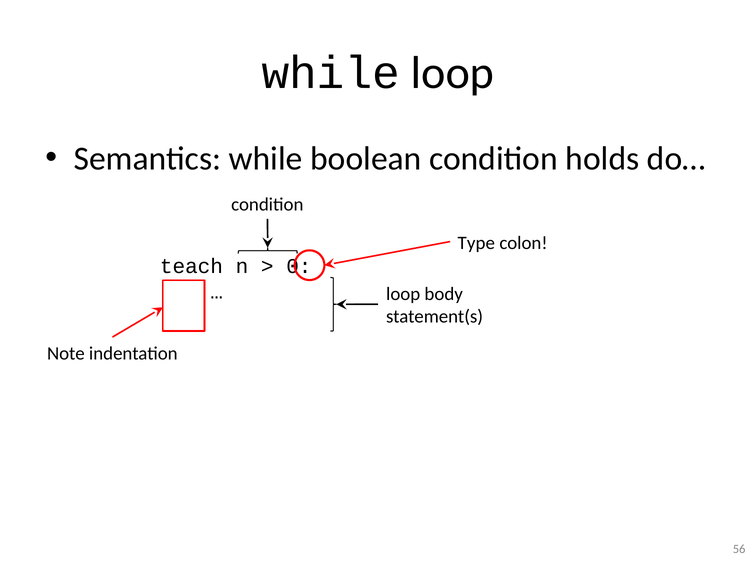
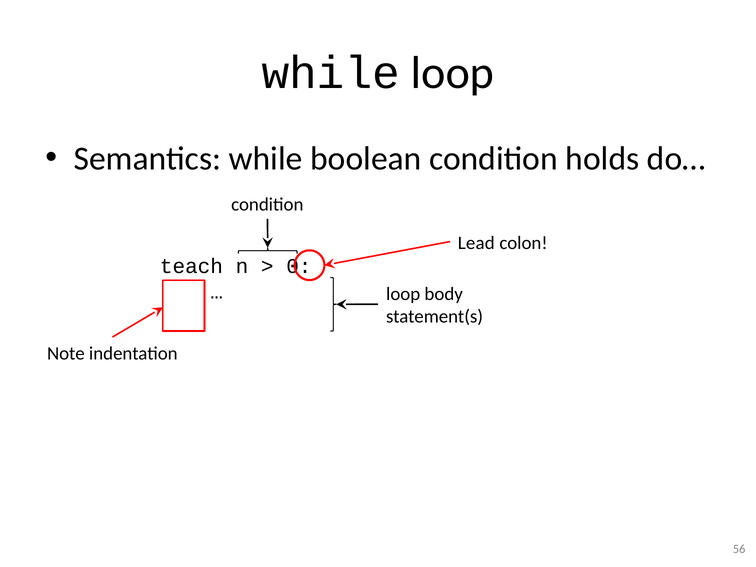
Type: Type -> Lead (476, 243)
